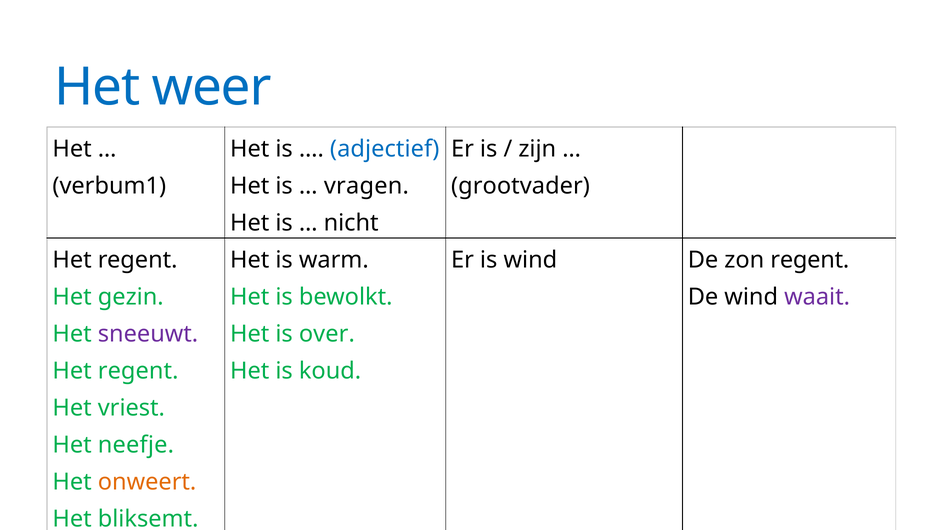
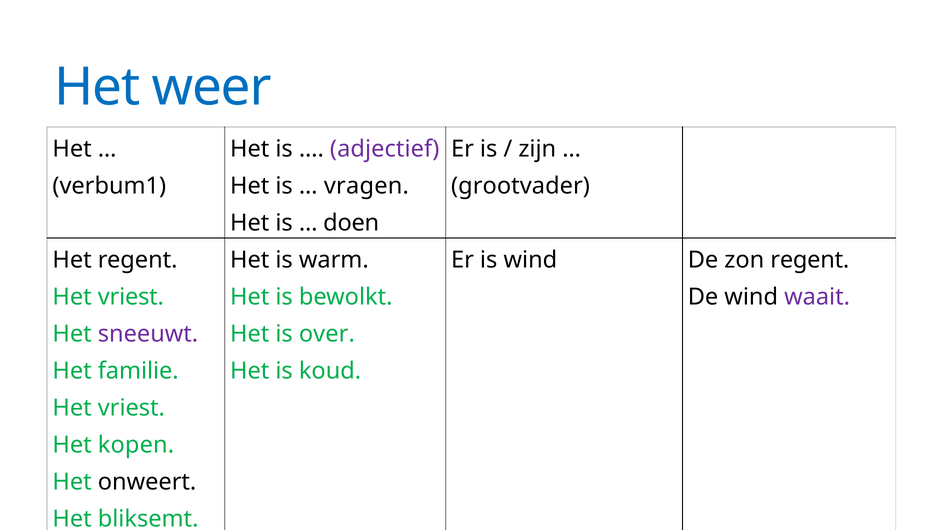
adjectief colour: blue -> purple (385, 149)
nicht: nicht -> doen (351, 223)
gezin: gezin -> vriest (131, 297)
regent: regent -> familie (138, 371)
neefje: neefje -> kopen (136, 445)
onweert colour: orange -> black (147, 482)
